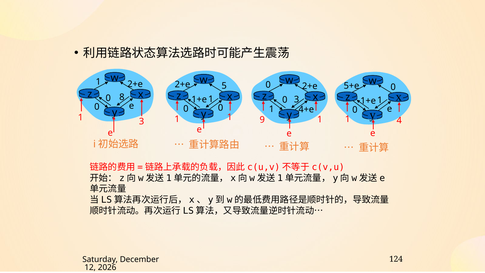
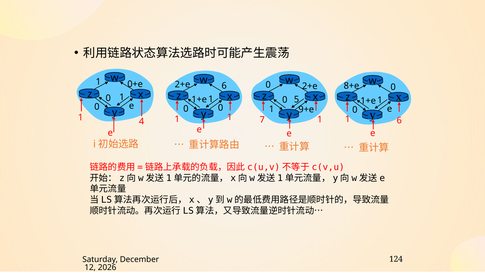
1 2+e: 2+e -> 0+e (135, 84)
2+e 5: 5 -> 6 (224, 86)
5+e: 5+e -> 8+e (351, 86)
0 8: 8 -> 1 (122, 97)
0 3: 3 -> 5 (297, 100)
4+e: 4+e -> 9+e (306, 110)
9: 9 -> 7 (262, 120)
1 3: 3 -> 4 (142, 121)
1 4: 4 -> 6 (399, 120)
